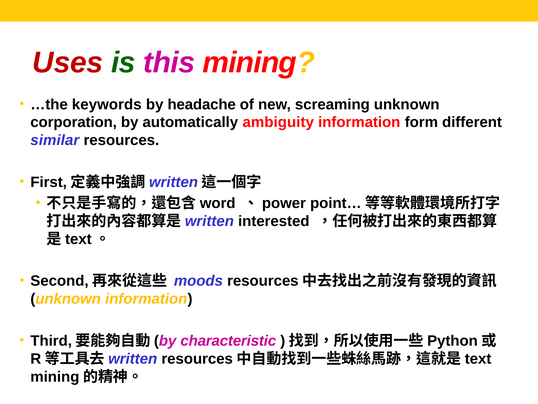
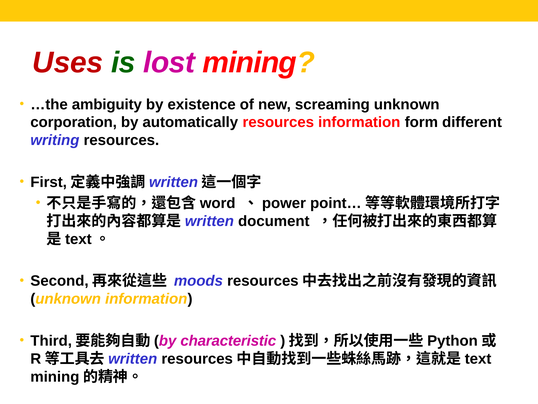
this: this -> lost (169, 63)
keywords: keywords -> ambiguity (107, 104)
headache: headache -> existence (202, 104)
automatically ambiguity: ambiguity -> resources (278, 122)
similar: similar -> writing (55, 140)
interested: interested -> document (274, 221)
